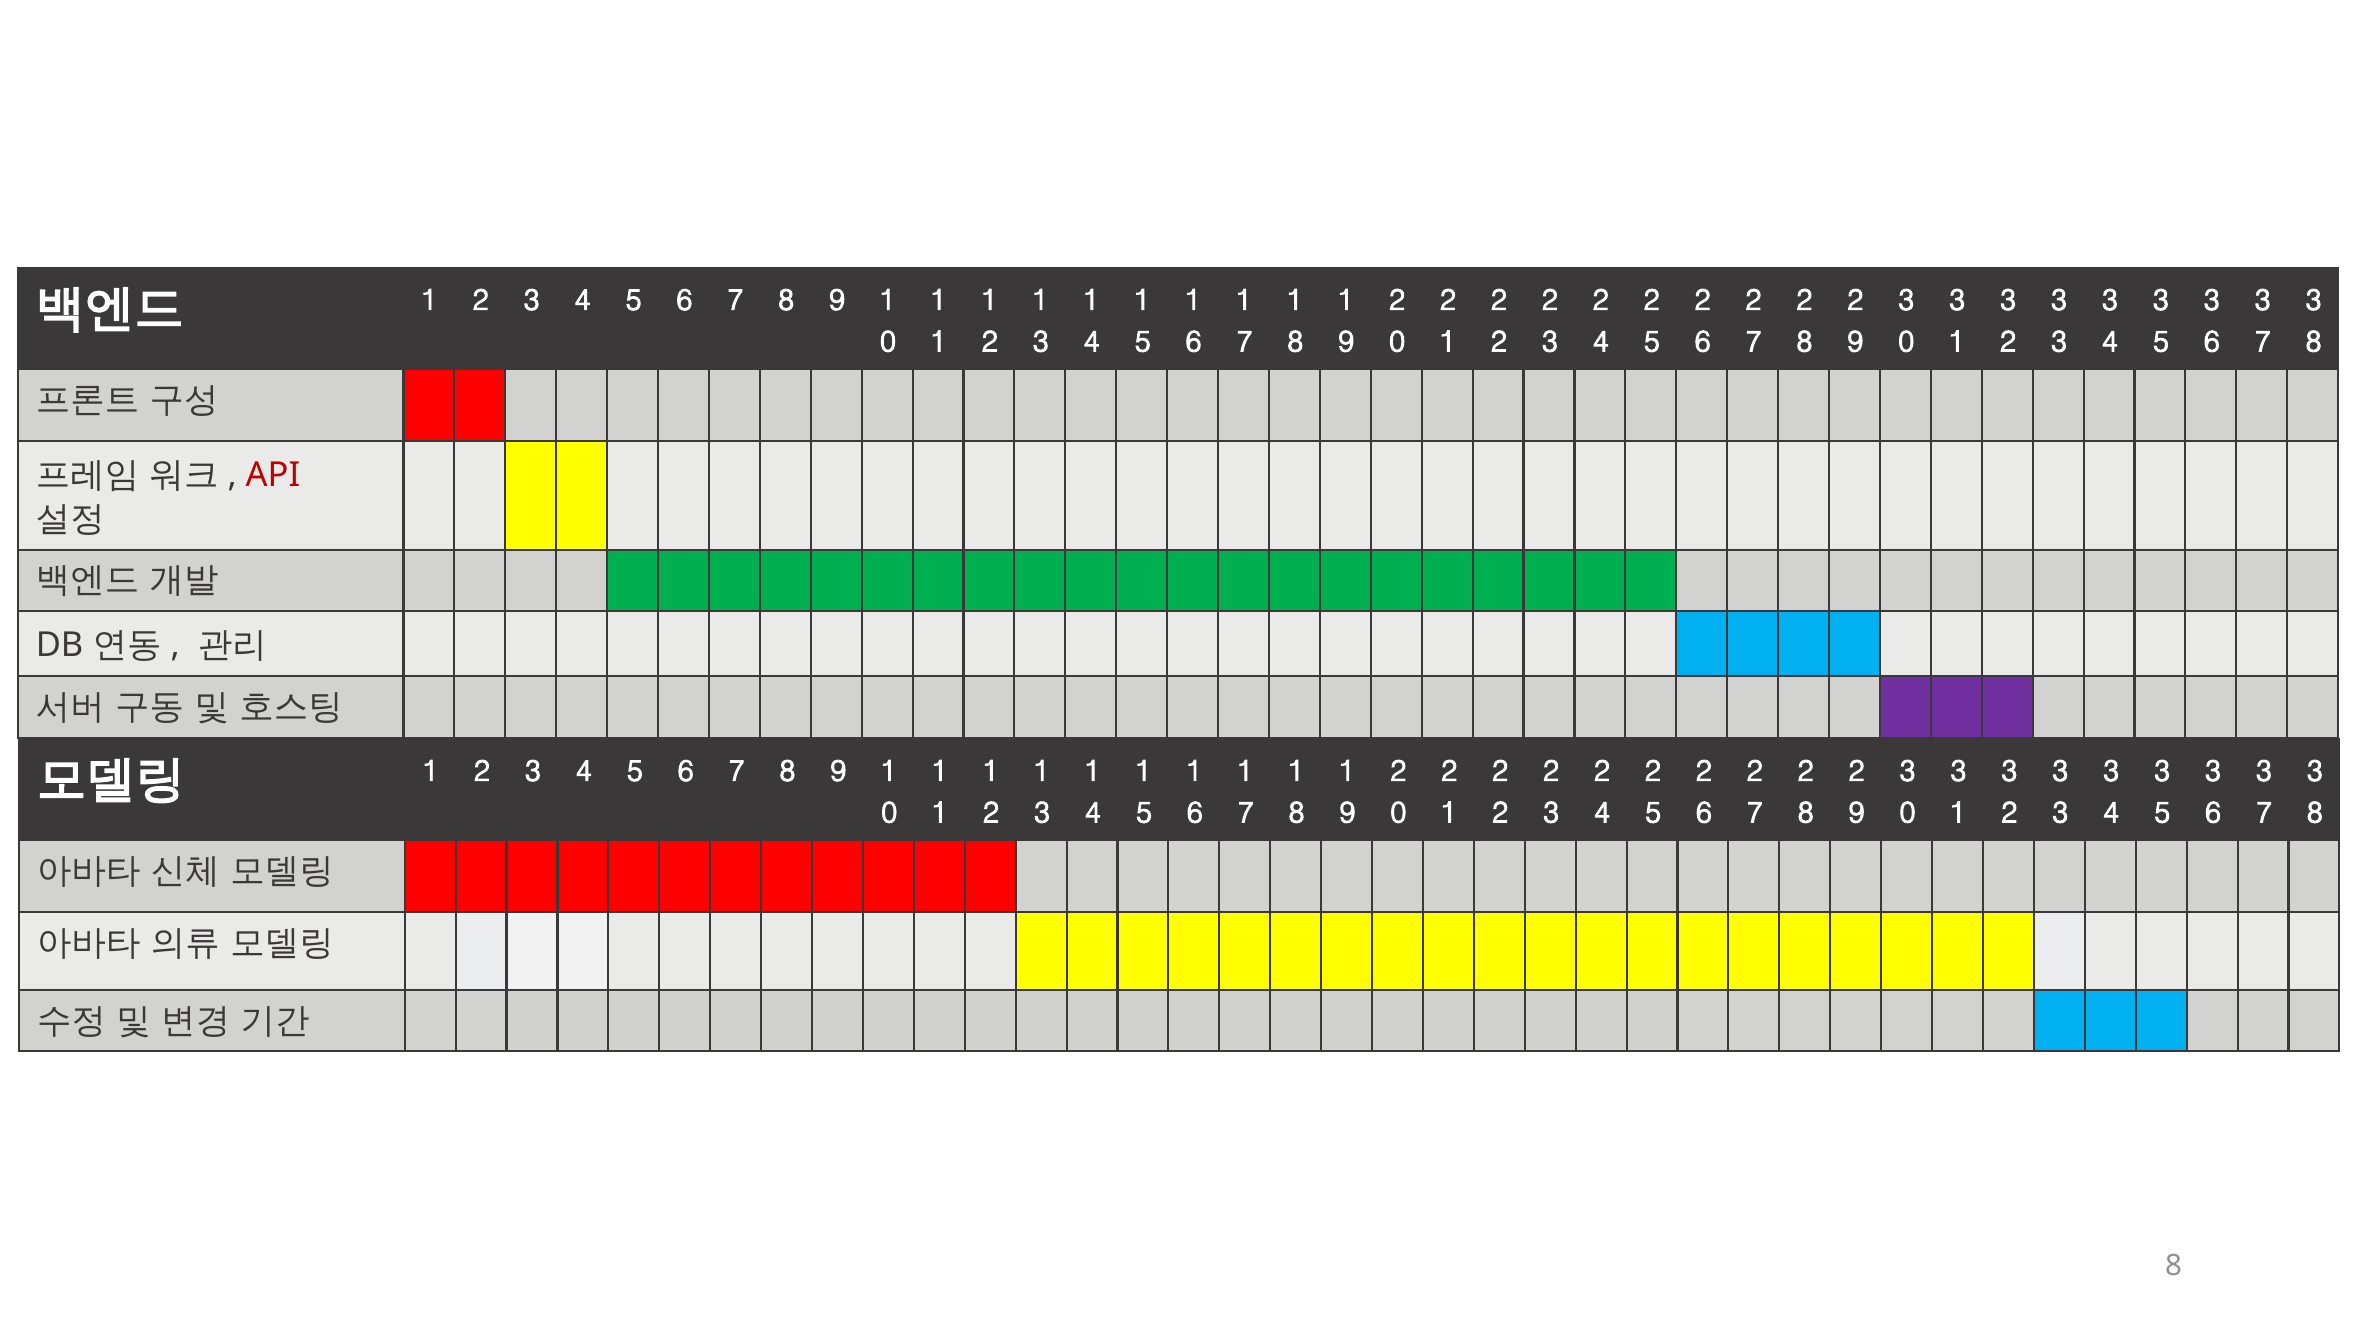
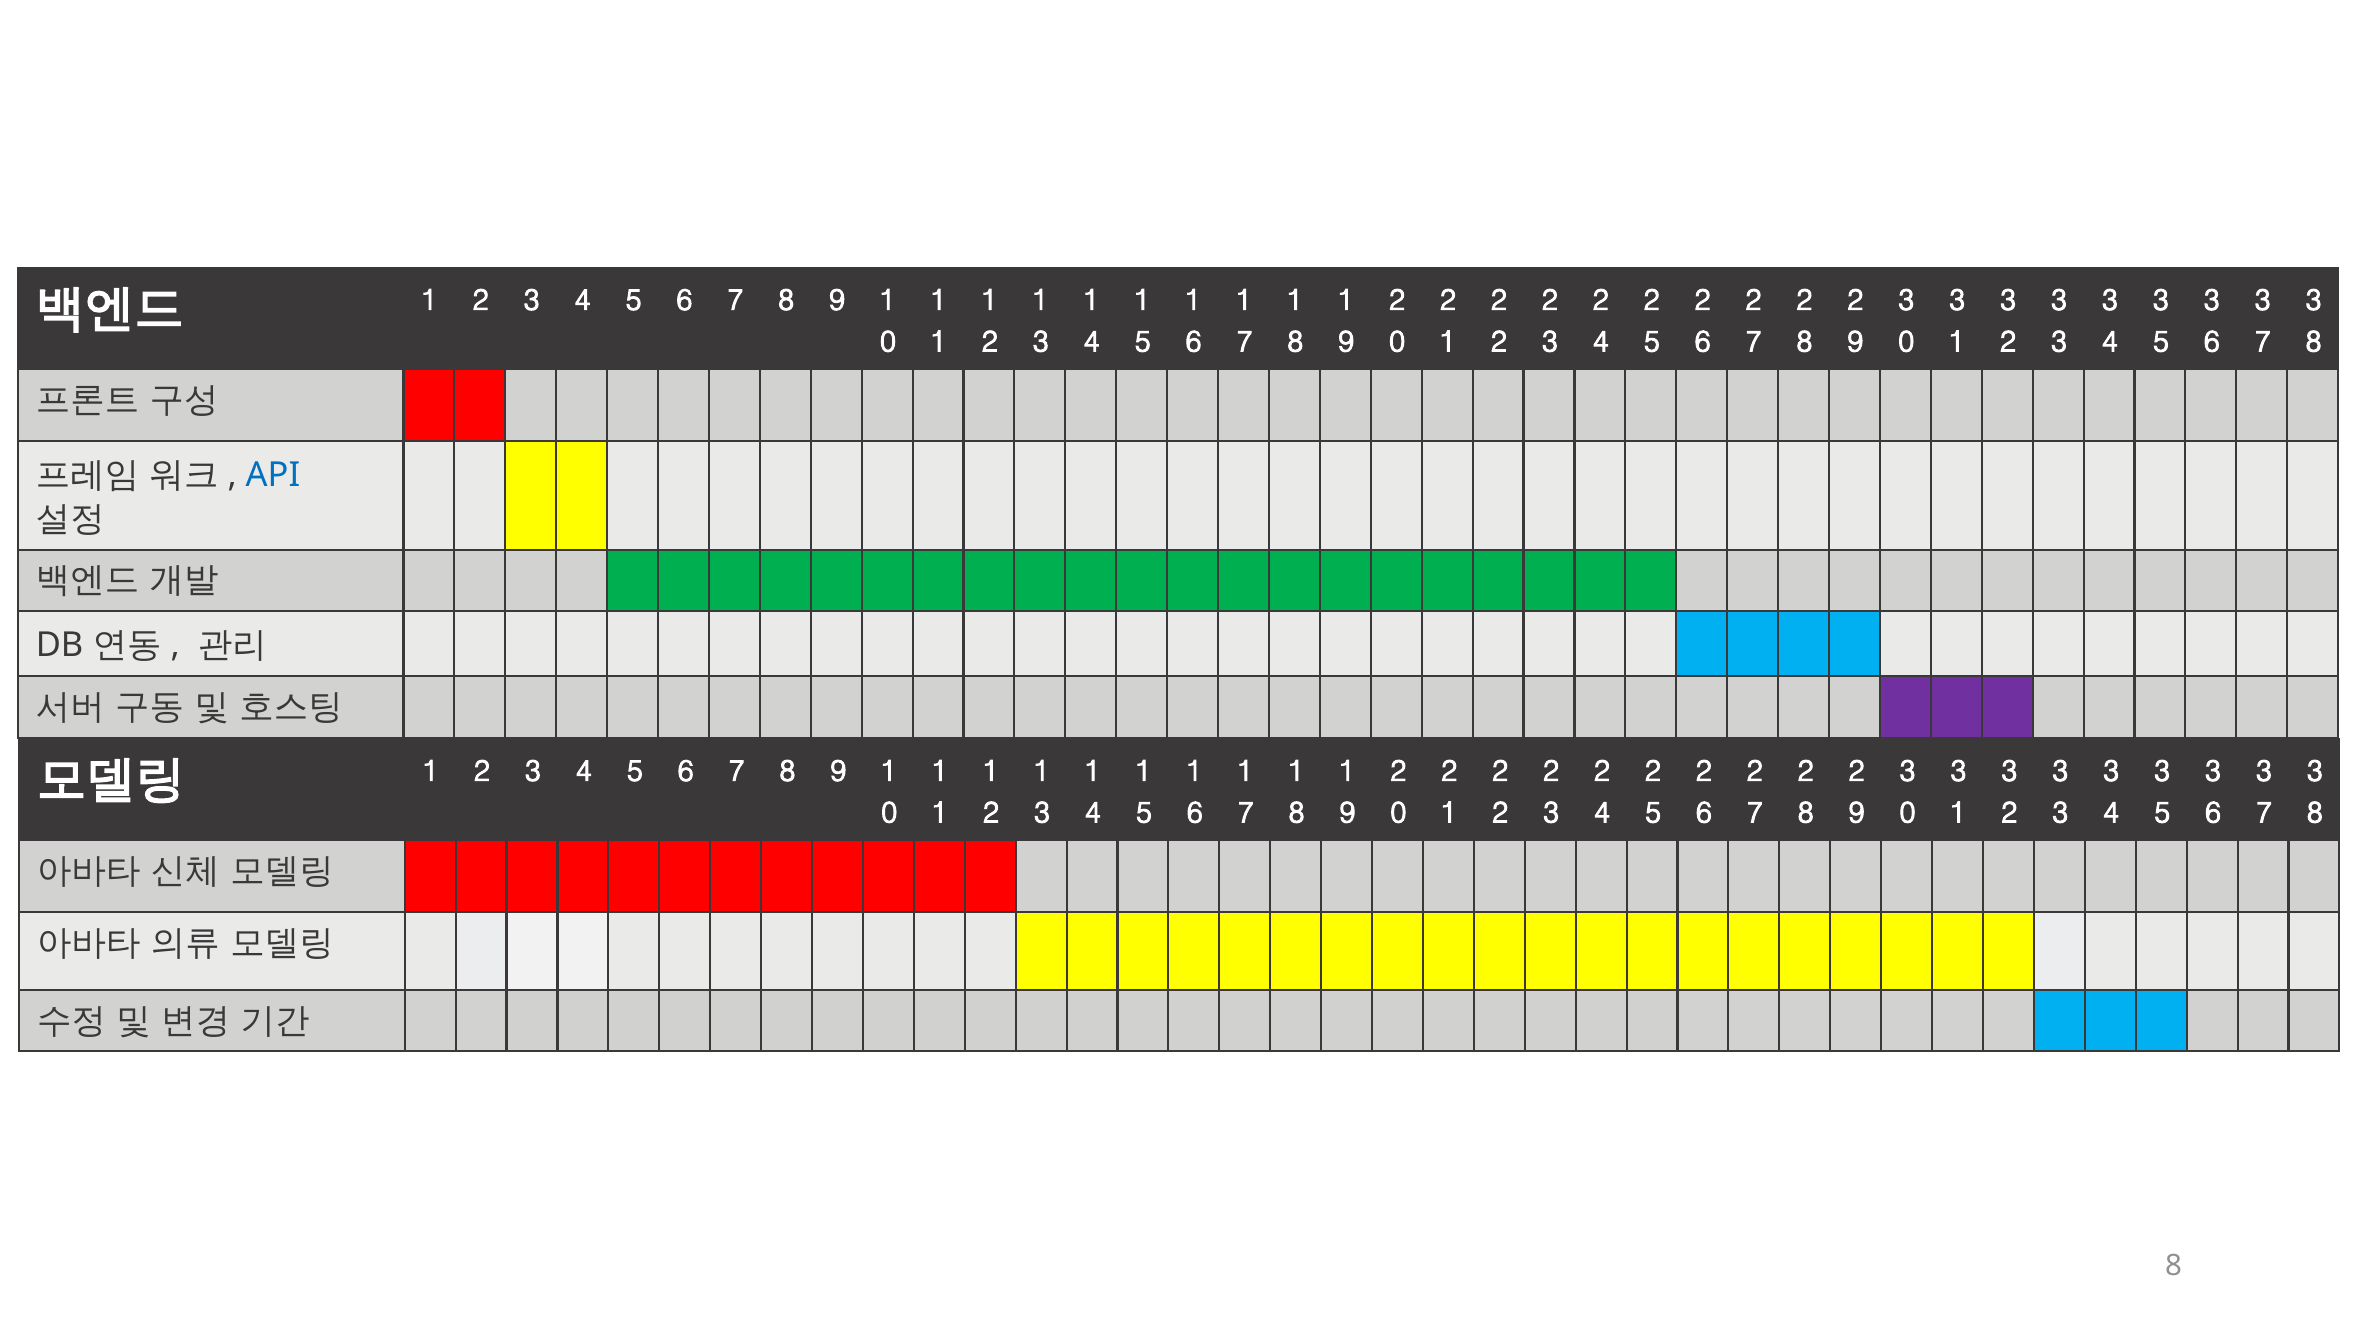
API colour: red -> blue (273, 476)
